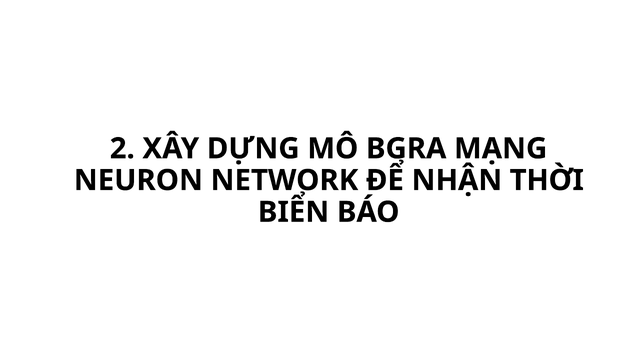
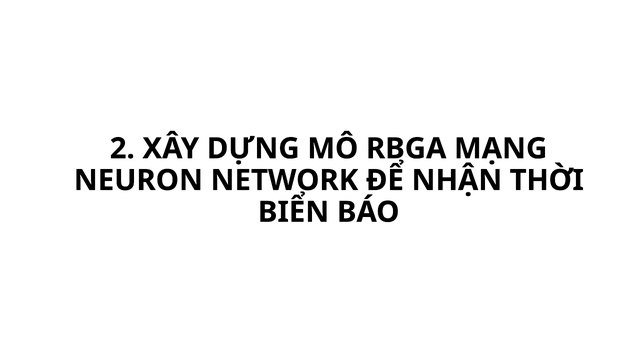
BGRA: BGRA -> RBGA (406, 149)
